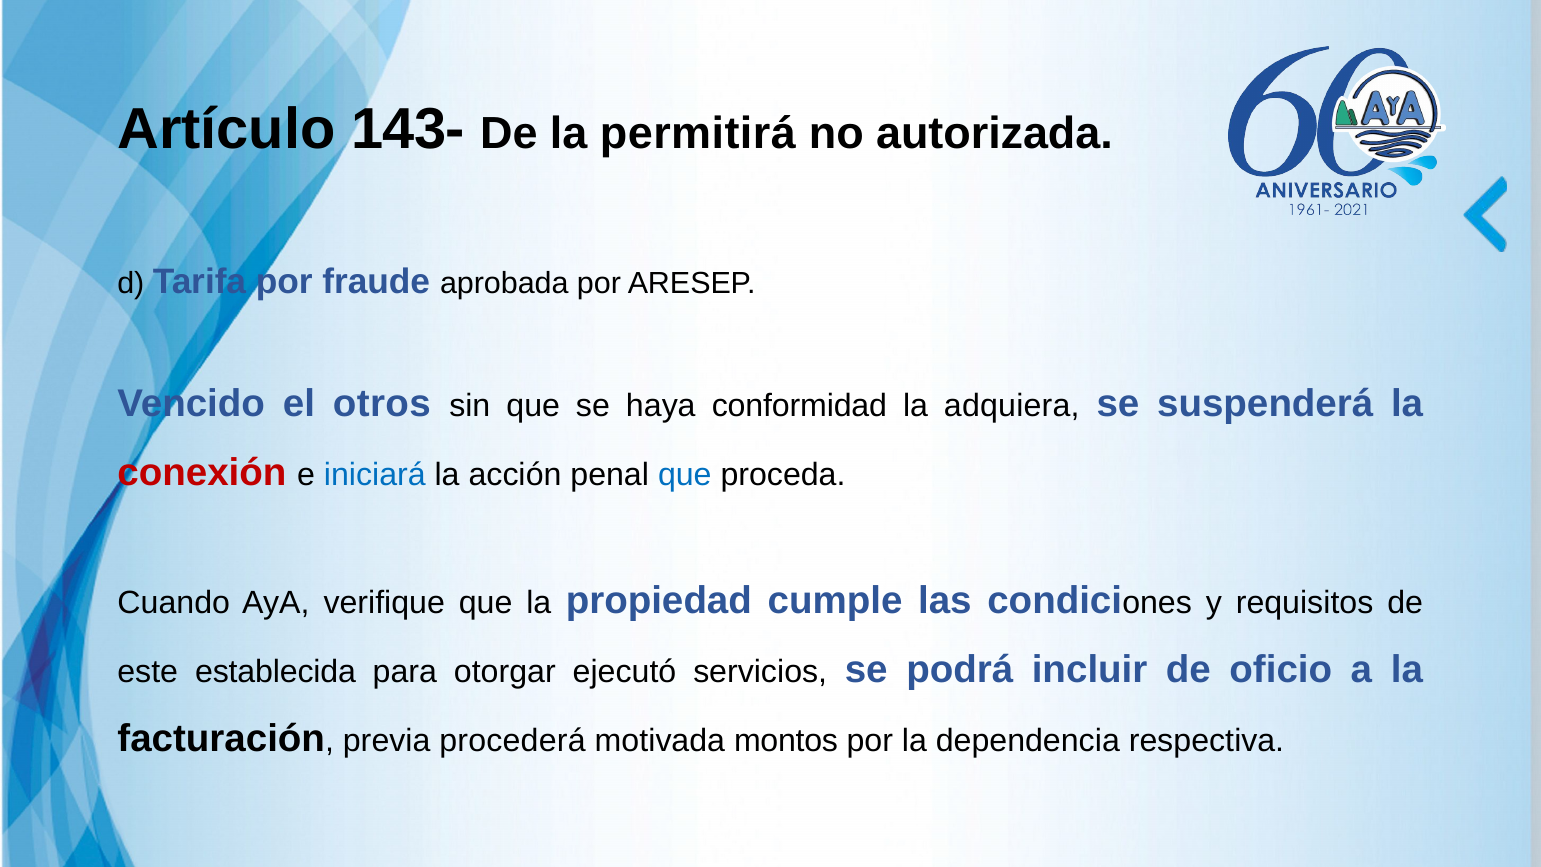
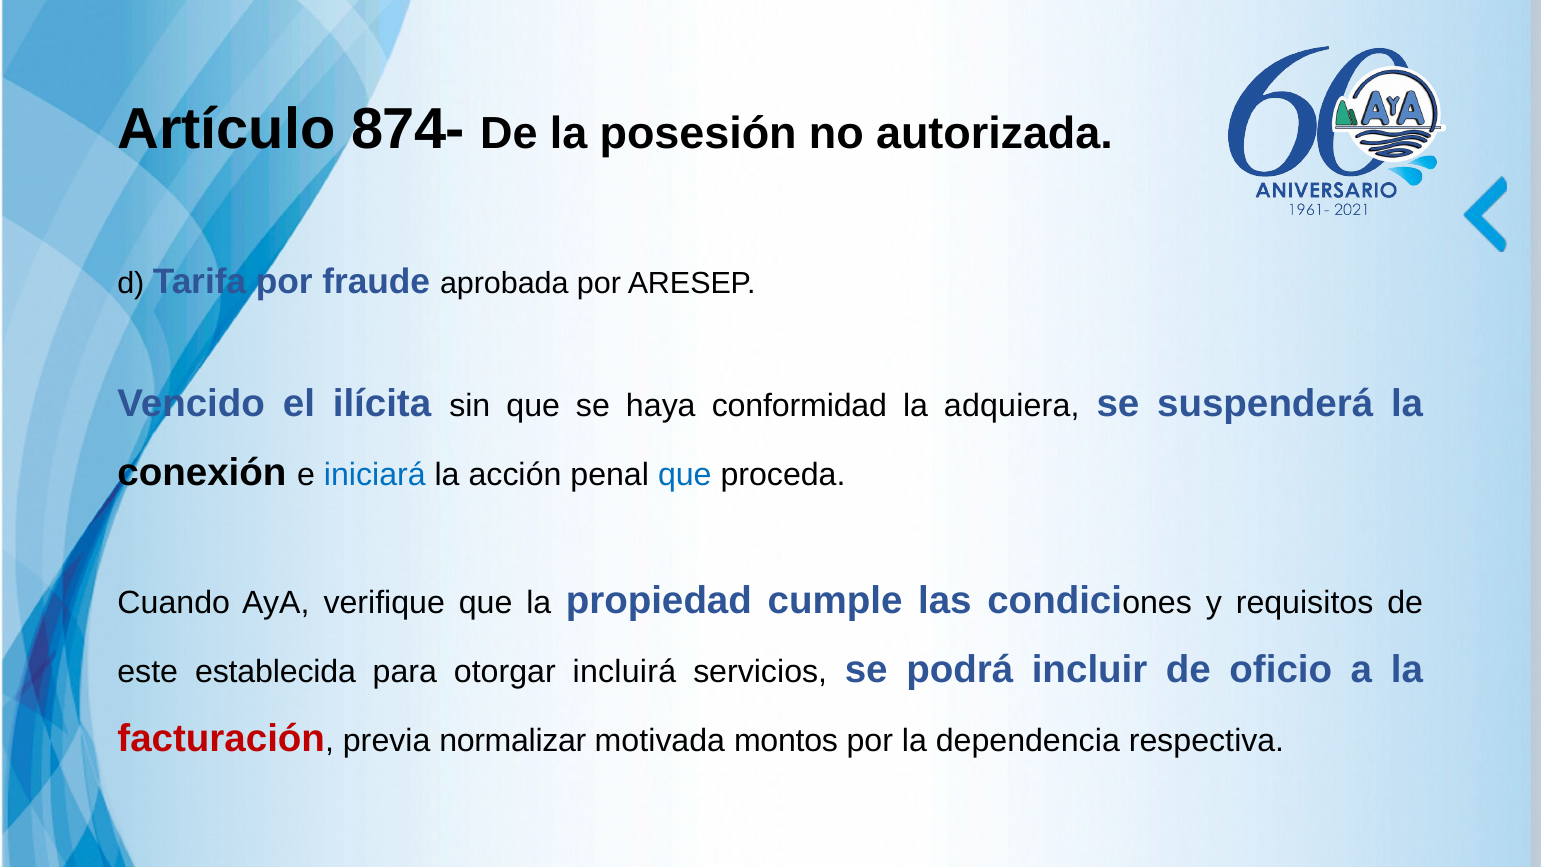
143-: 143- -> 874- (408, 129)
permitirá: permitirá -> posesión (698, 134)
otros: otros -> ilícita (382, 404)
conexión colour: red -> black (202, 473)
ejecutó: ejecutó -> incluirá (624, 672)
facturación colour: black -> red (221, 739)
procederá: procederá -> normalizar (513, 741)
